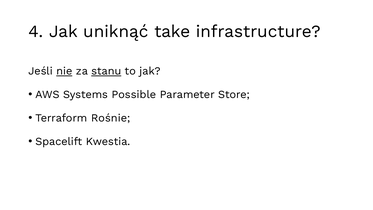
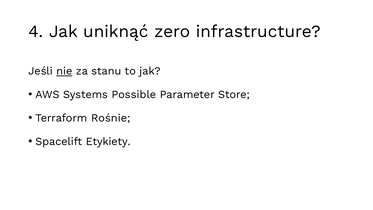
take: take -> zero (172, 31)
stanu underline: present -> none (106, 71)
Kwestia: Kwestia -> Etykiety (108, 142)
